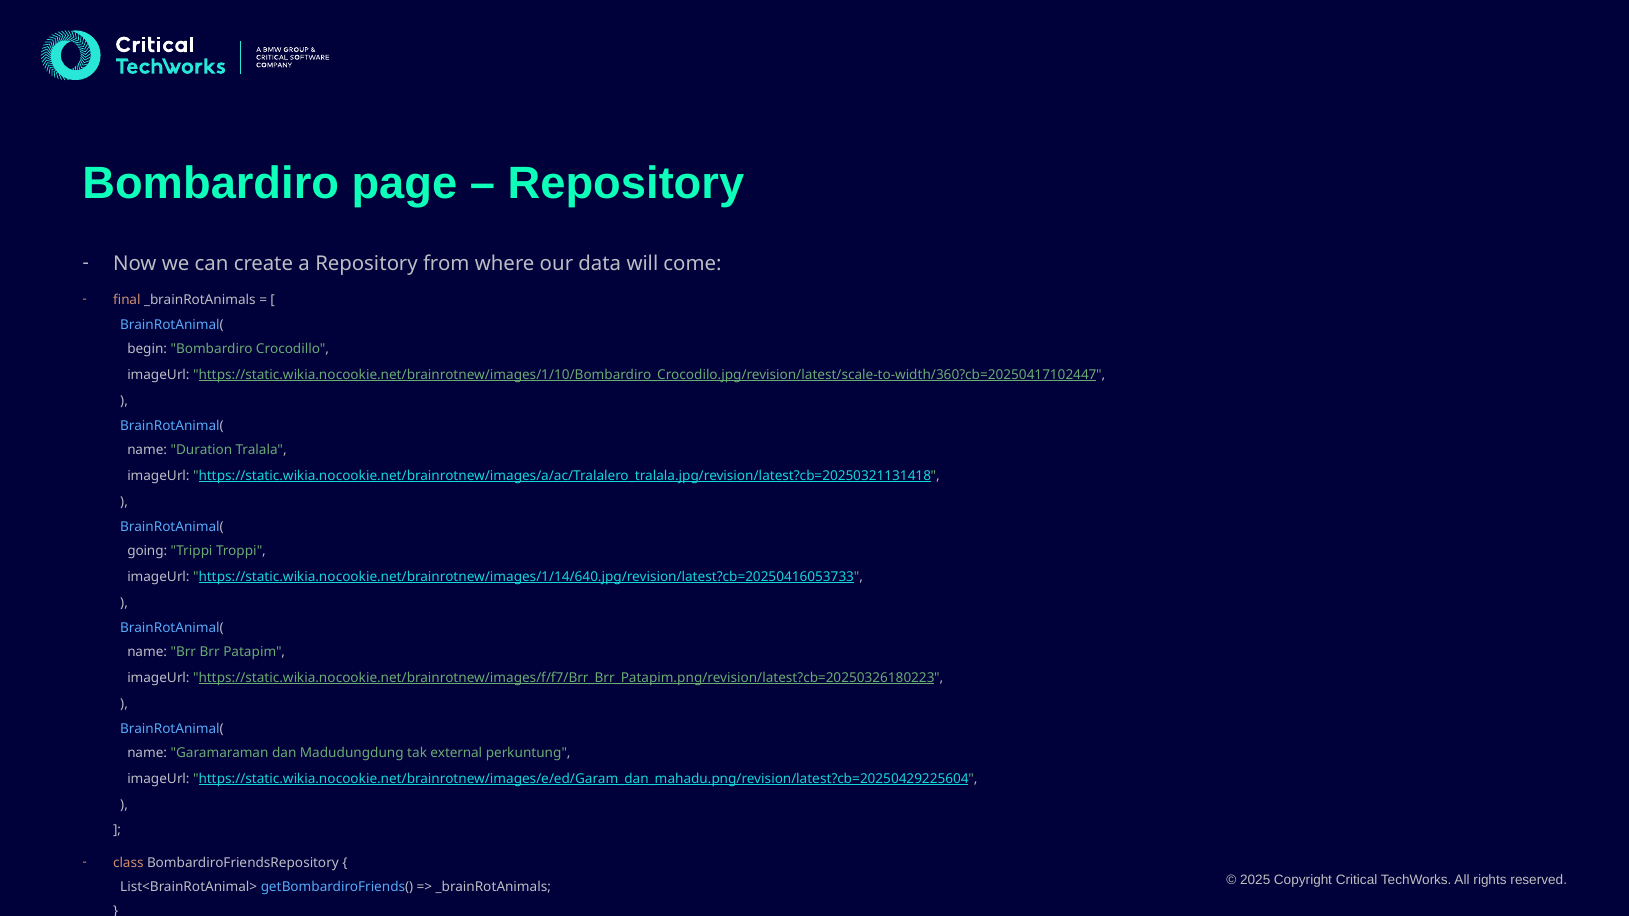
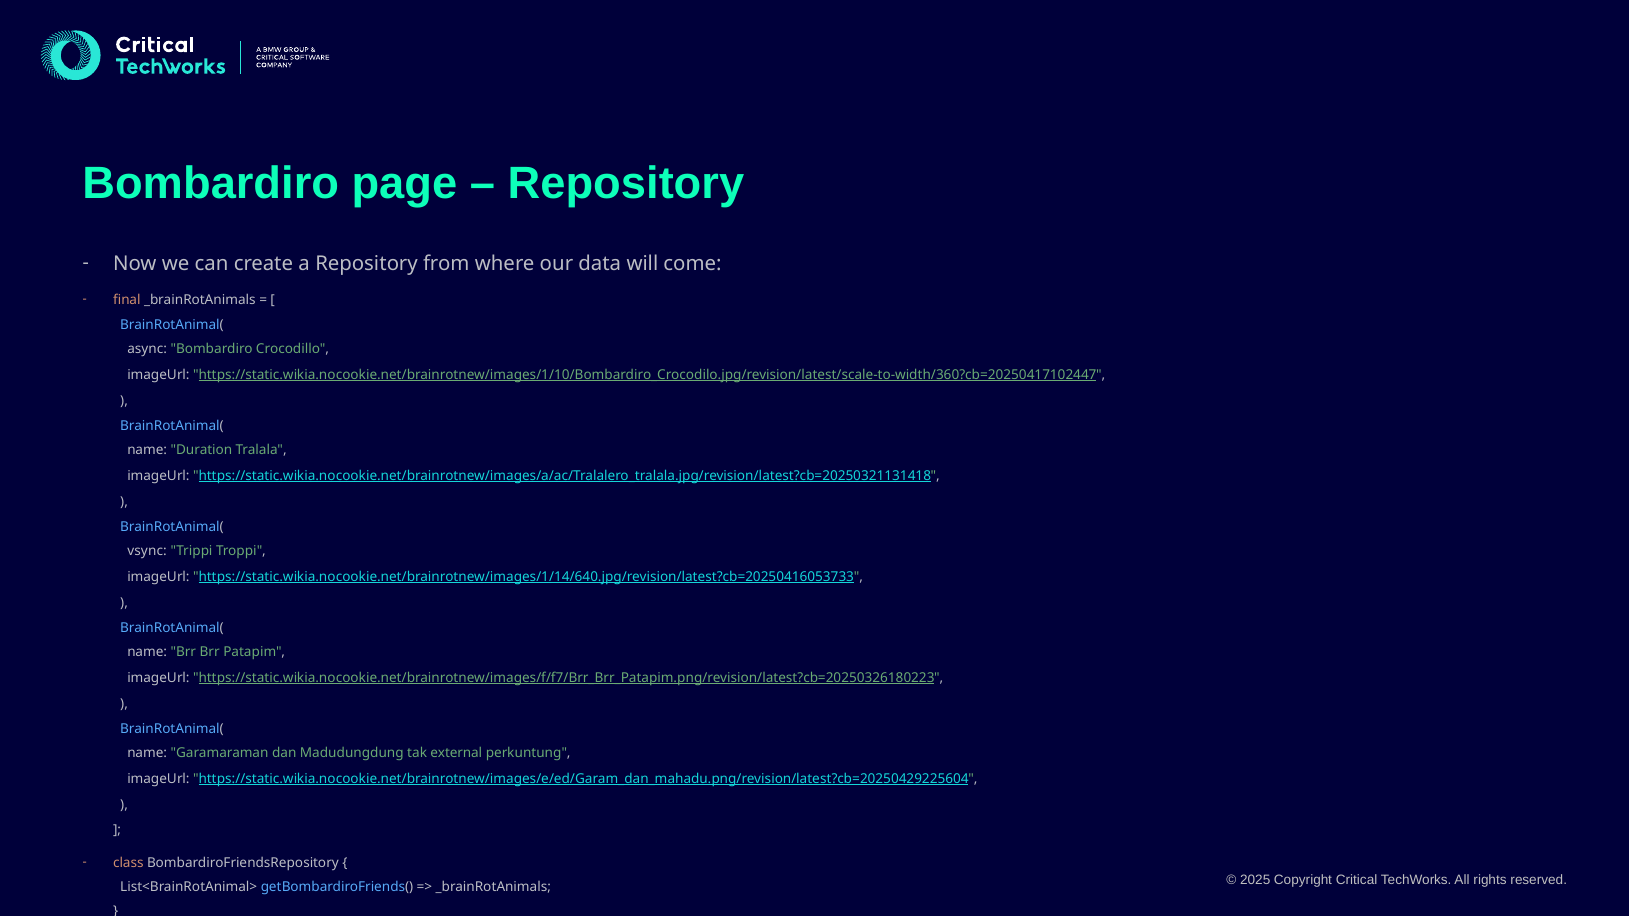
begin: begin -> async (147, 349)
going: going -> vsync (147, 551)
